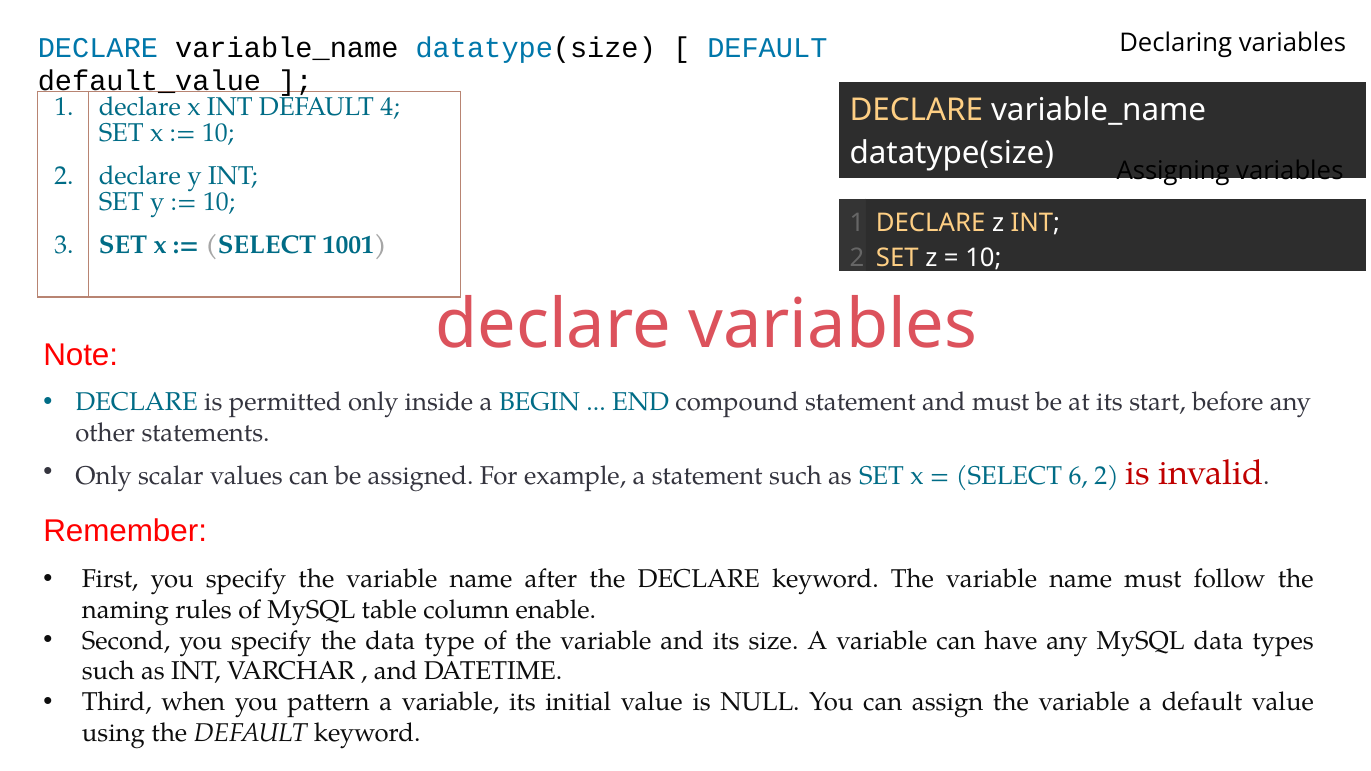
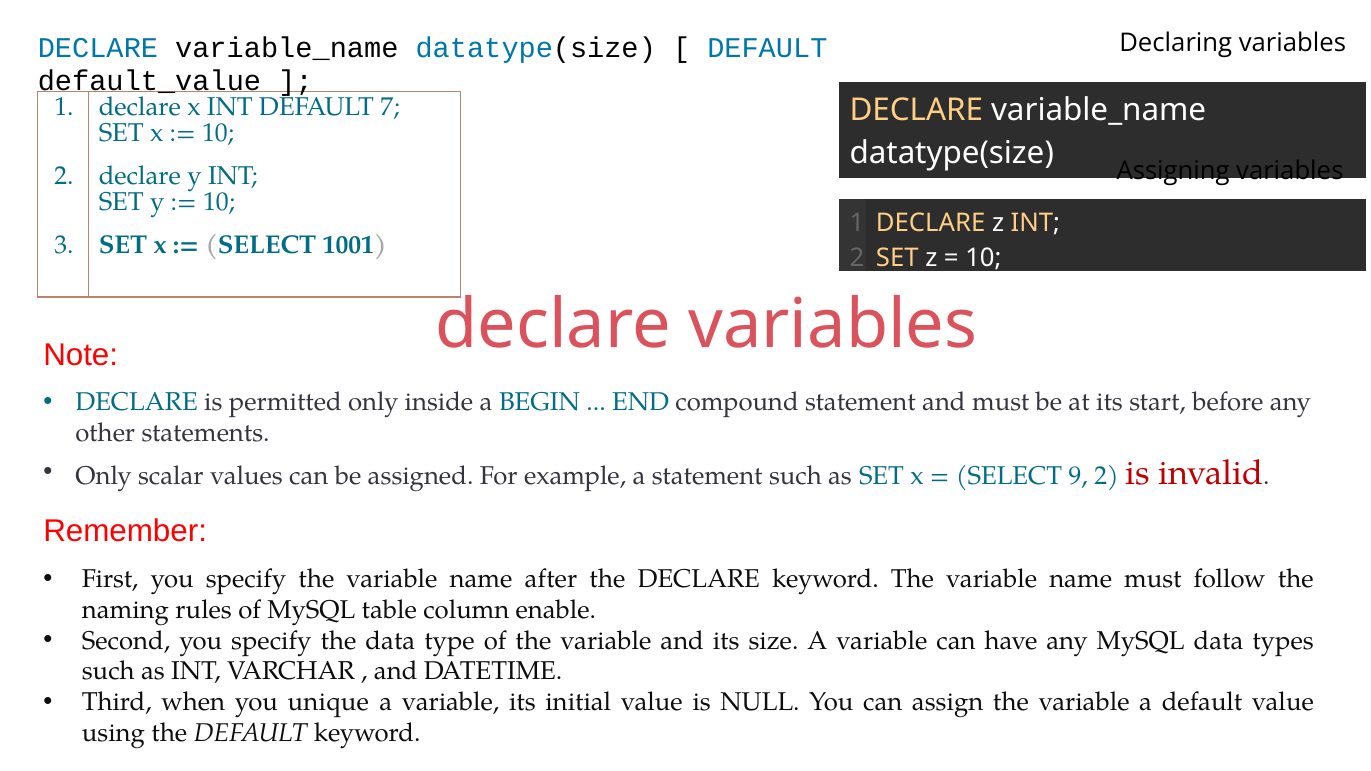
4: 4 -> 7 (390, 107)
6: 6 -> 9 (1078, 476)
pattern: pattern -> unique (328, 702)
